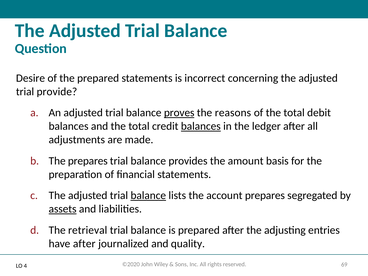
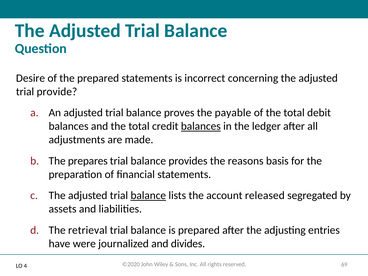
proves underline: present -> none (179, 113)
reasons: reasons -> payable (233, 113)
amount: amount -> reasons (246, 161)
account prepares: prepares -> released (265, 196)
assets underline: present -> none (63, 209)
have after: after -> were (84, 244)
quality: quality -> divides (188, 244)
